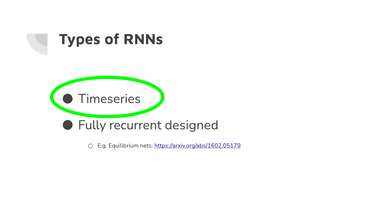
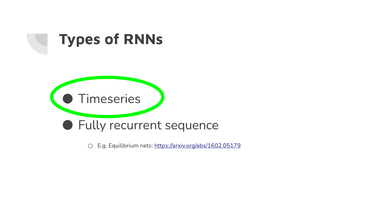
designed: designed -> sequence (192, 125)
